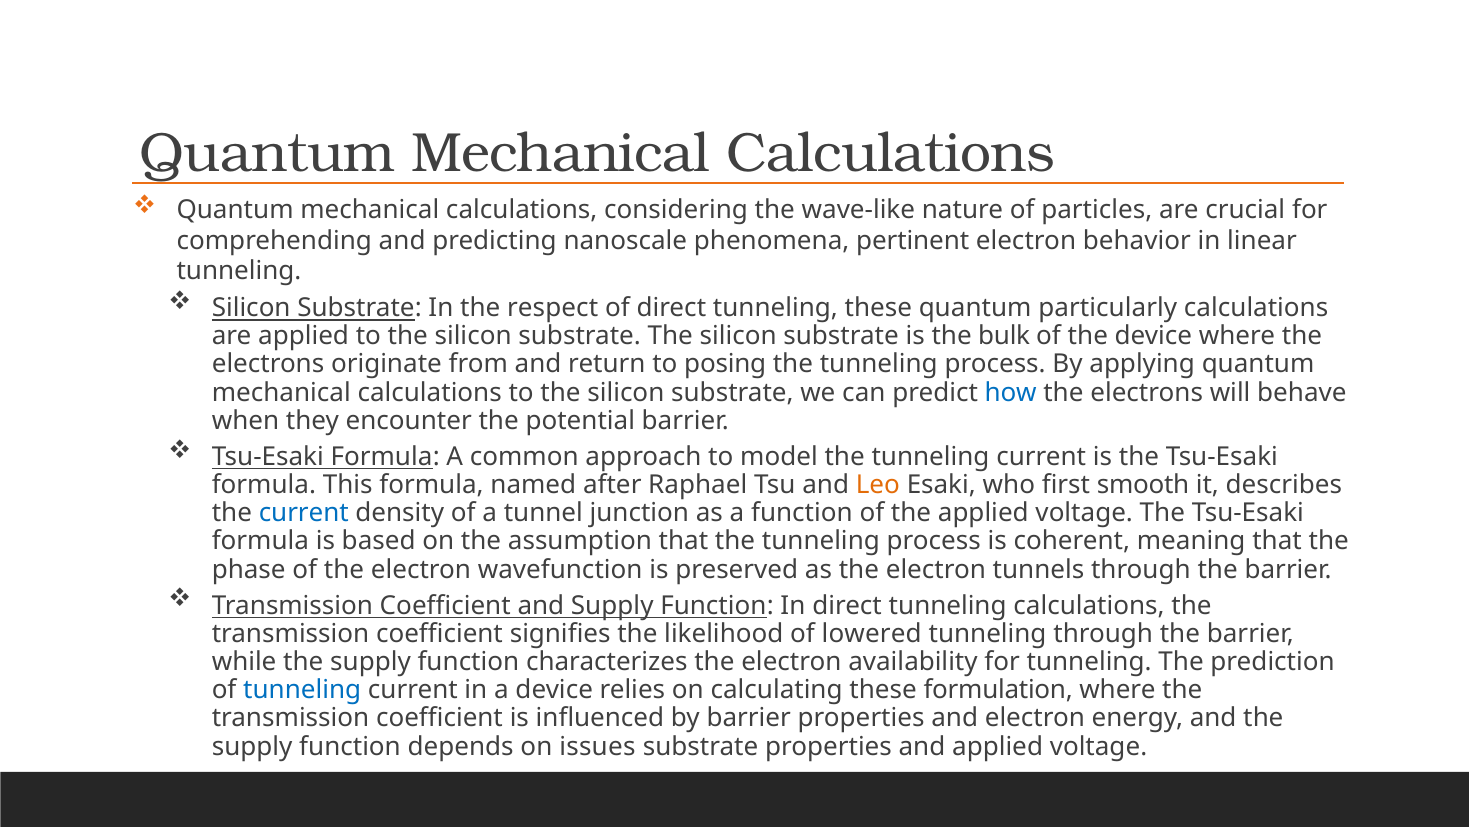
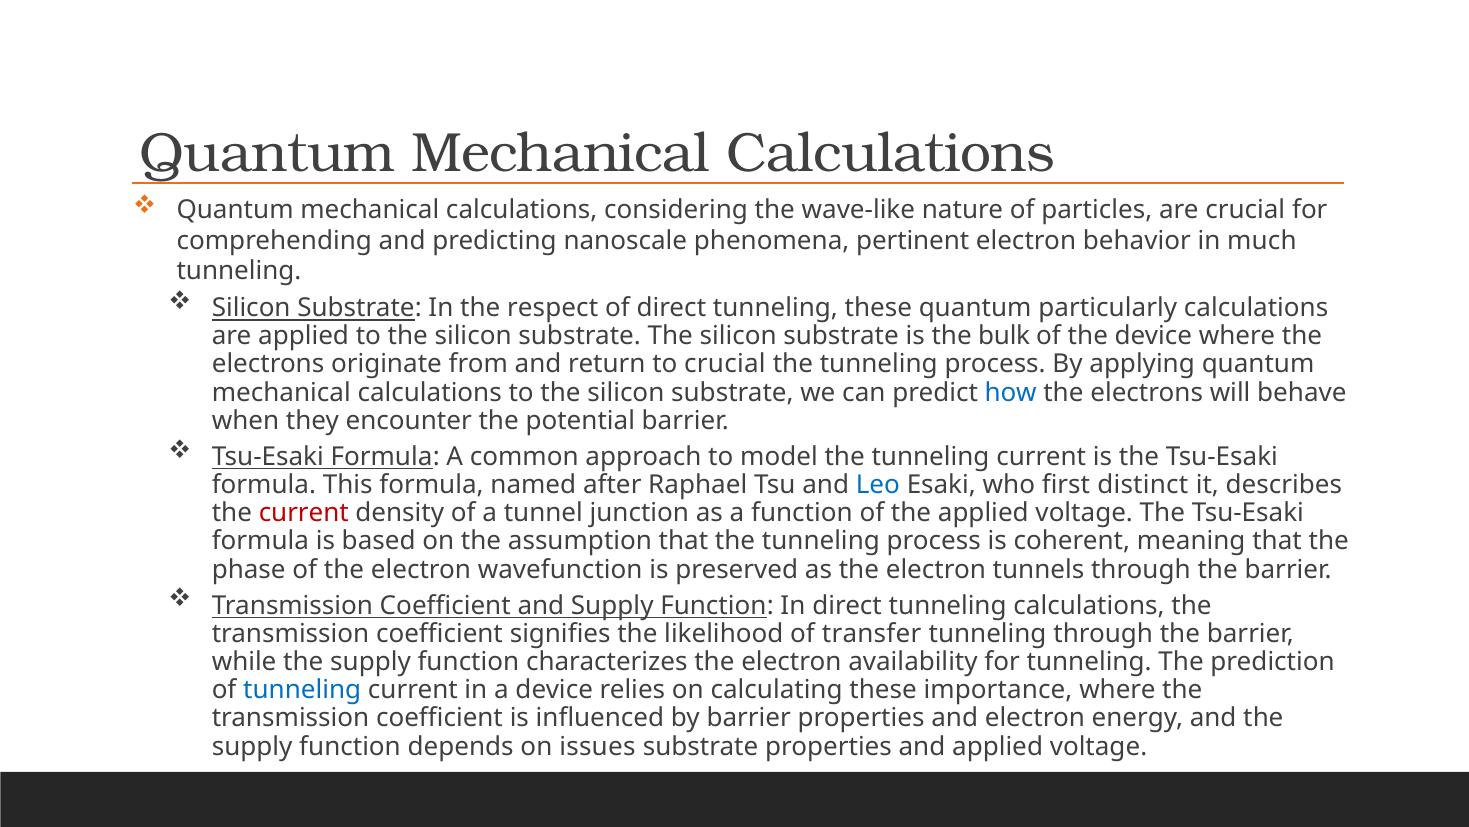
linear: linear -> much (1262, 240)
to posing: posing -> crucial (725, 364)
Leo colour: orange -> blue (878, 485)
smooth: smooth -> distinct (1143, 485)
current colour: blue -> red (304, 513)
lowered: lowered -> transfer (872, 633)
formulation: formulation -> importance (998, 690)
